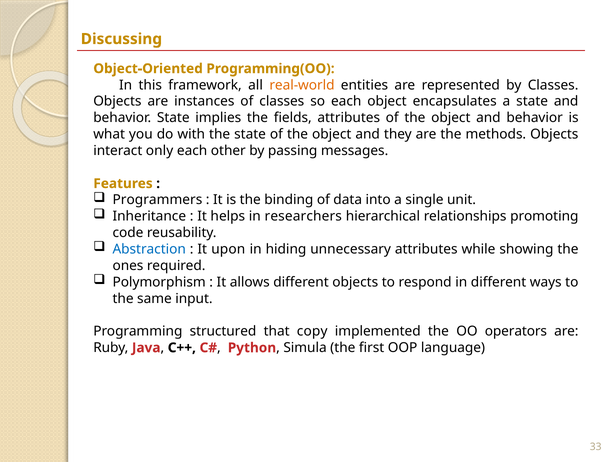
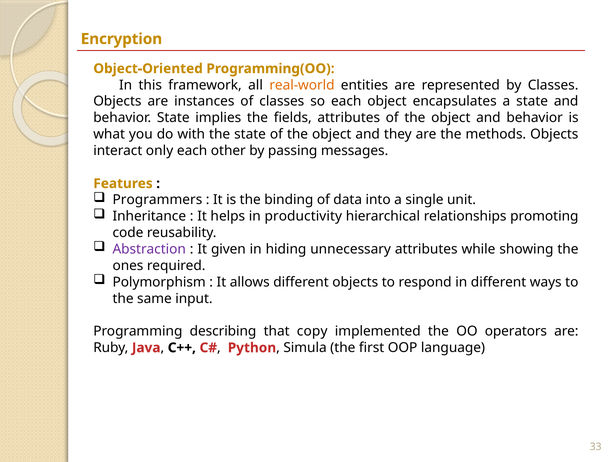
Discussing: Discussing -> Encryption (121, 39)
researchers: researchers -> productivity (303, 216)
Abstraction colour: blue -> purple (149, 249)
upon: upon -> given (228, 249)
structured: structured -> describing (223, 331)
